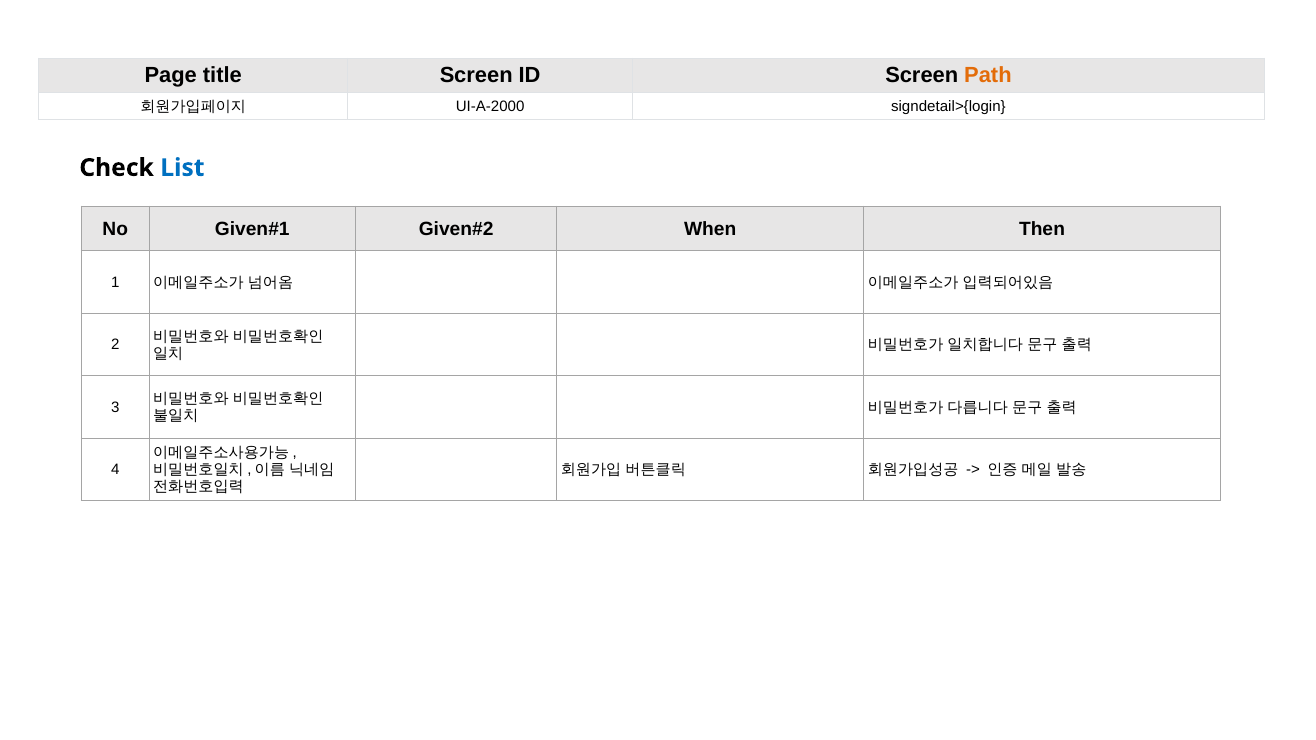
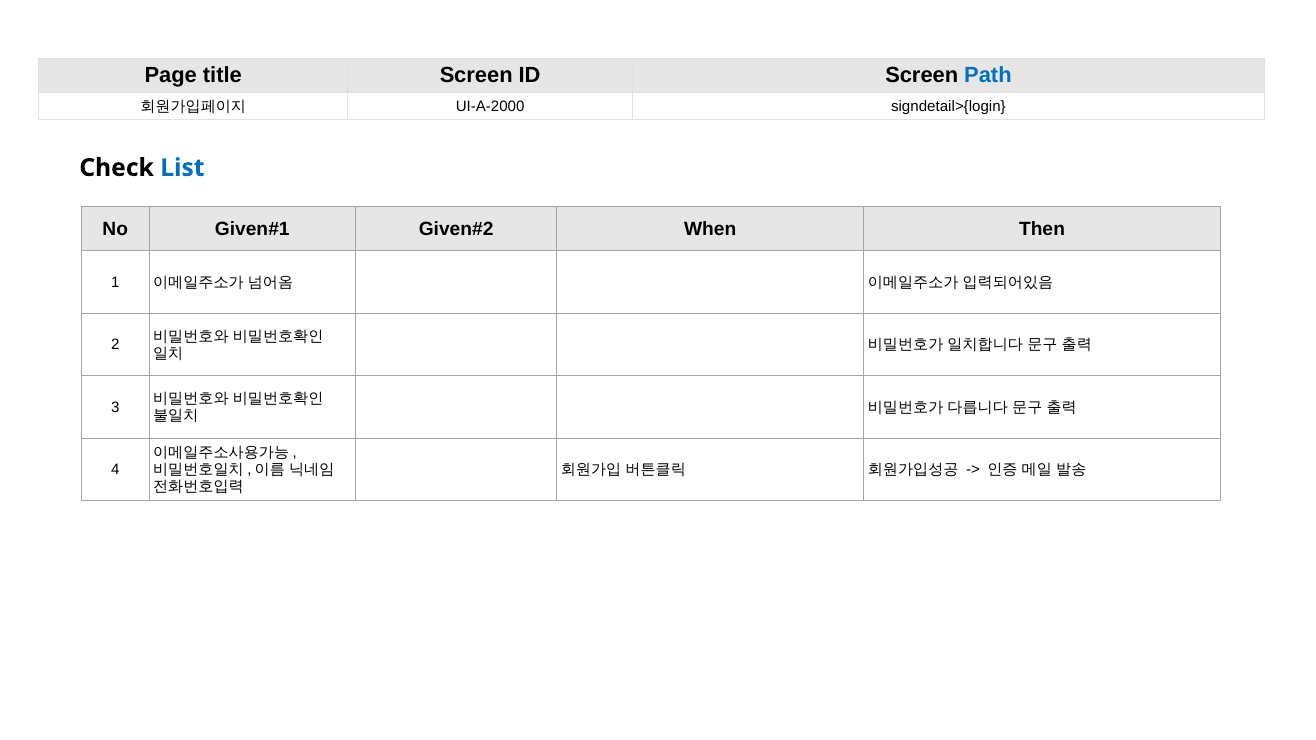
Path colour: orange -> blue (988, 76)
